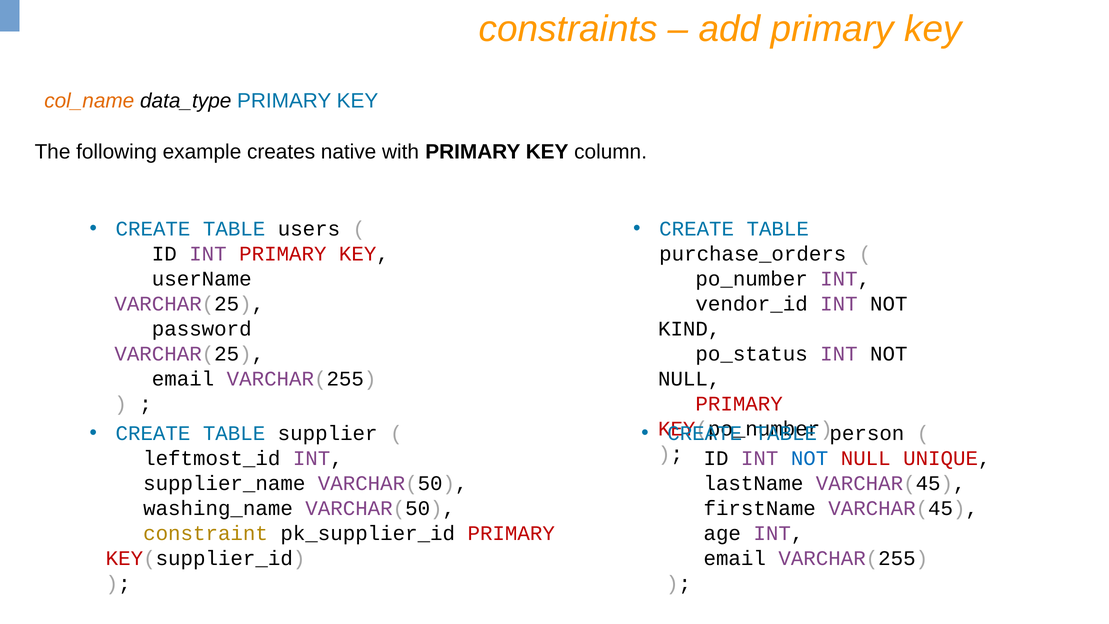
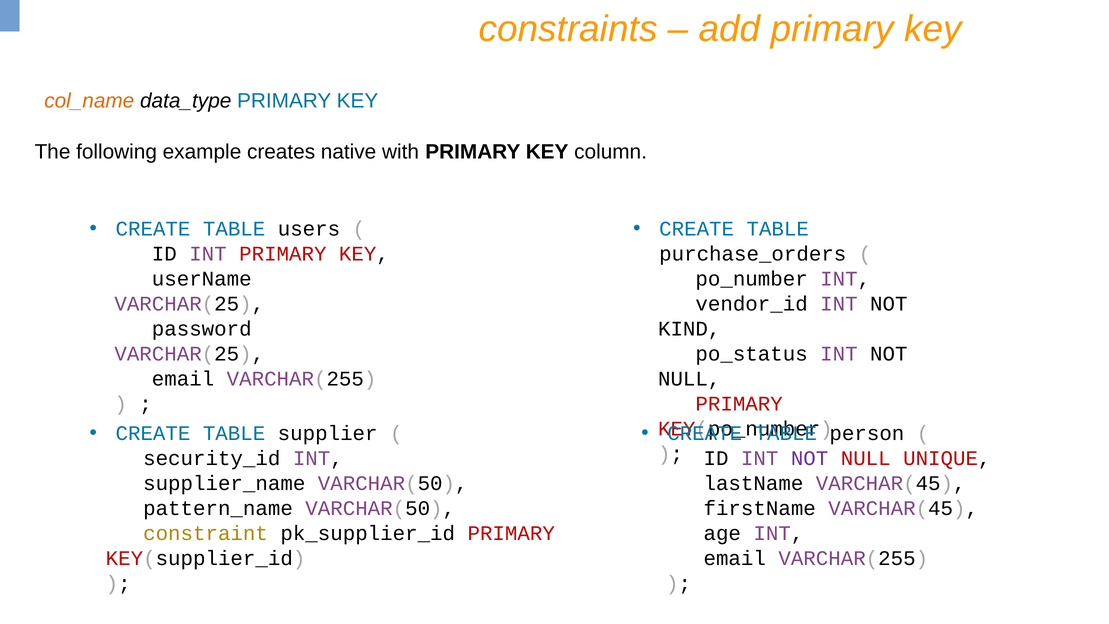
leftmost_id: leftmost_id -> security_id (212, 458)
NOT colour: blue -> purple (810, 458)
washing_name: washing_name -> pattern_name (218, 508)
